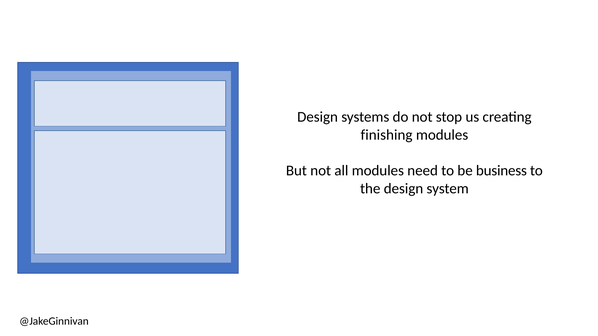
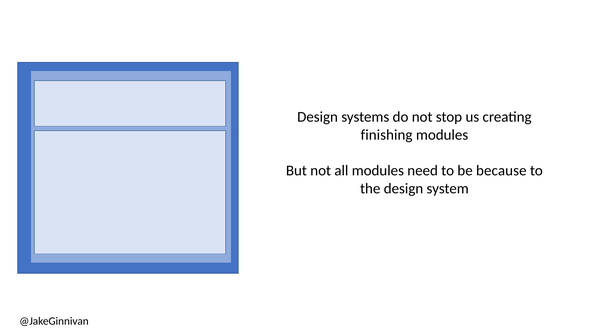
business: business -> because (501, 171)
